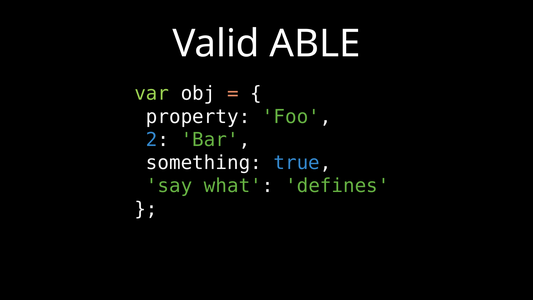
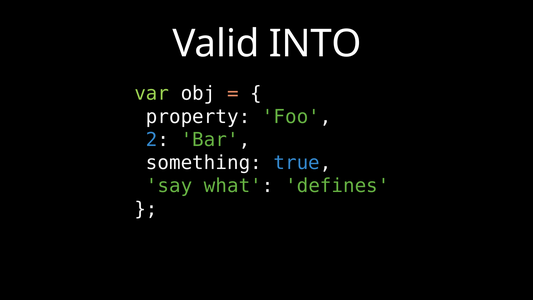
ABLE: ABLE -> INTO (315, 44)
